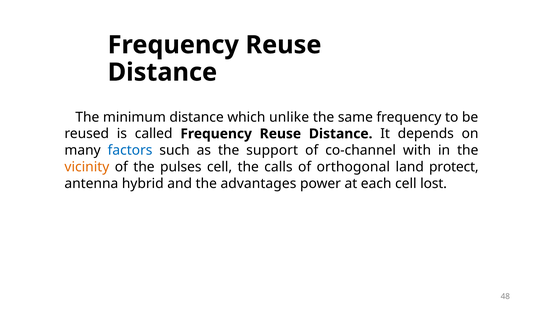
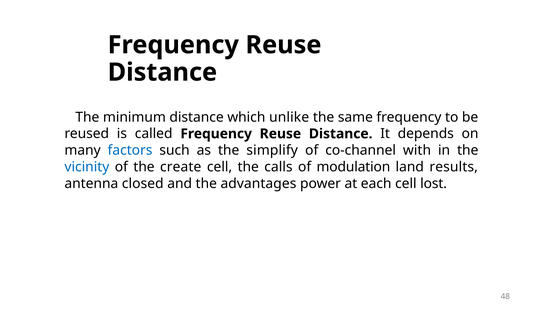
support: support -> simplify (272, 150)
vicinity colour: orange -> blue (87, 167)
pulses: pulses -> create (181, 167)
orthogonal: orthogonal -> modulation (353, 167)
protect: protect -> results (454, 167)
hybrid: hybrid -> closed (143, 183)
